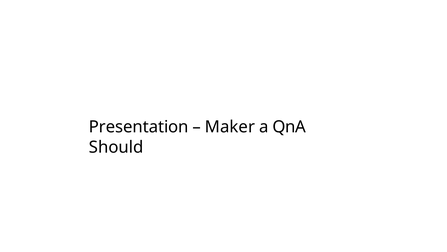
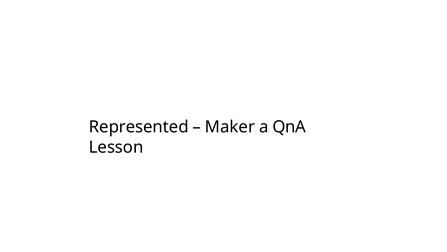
Presentation: Presentation -> Represented (139, 127)
Should: Should -> Lesson (116, 147)
